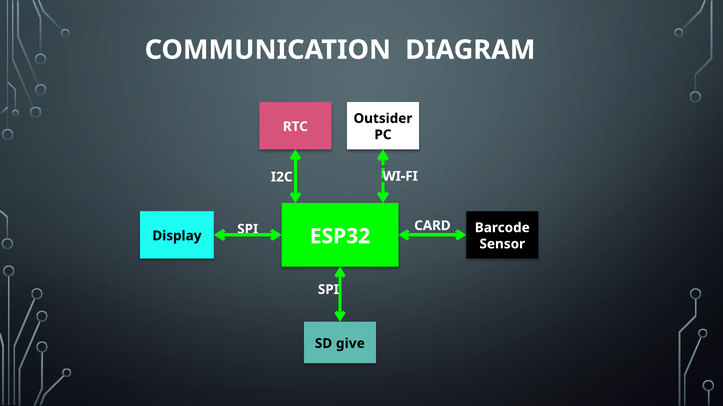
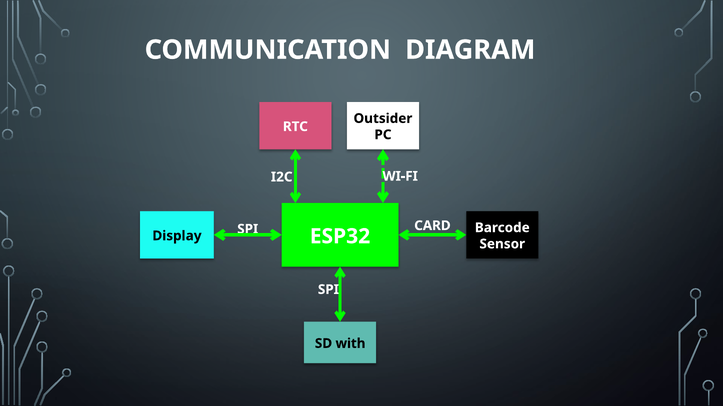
give: give -> with (350, 344)
